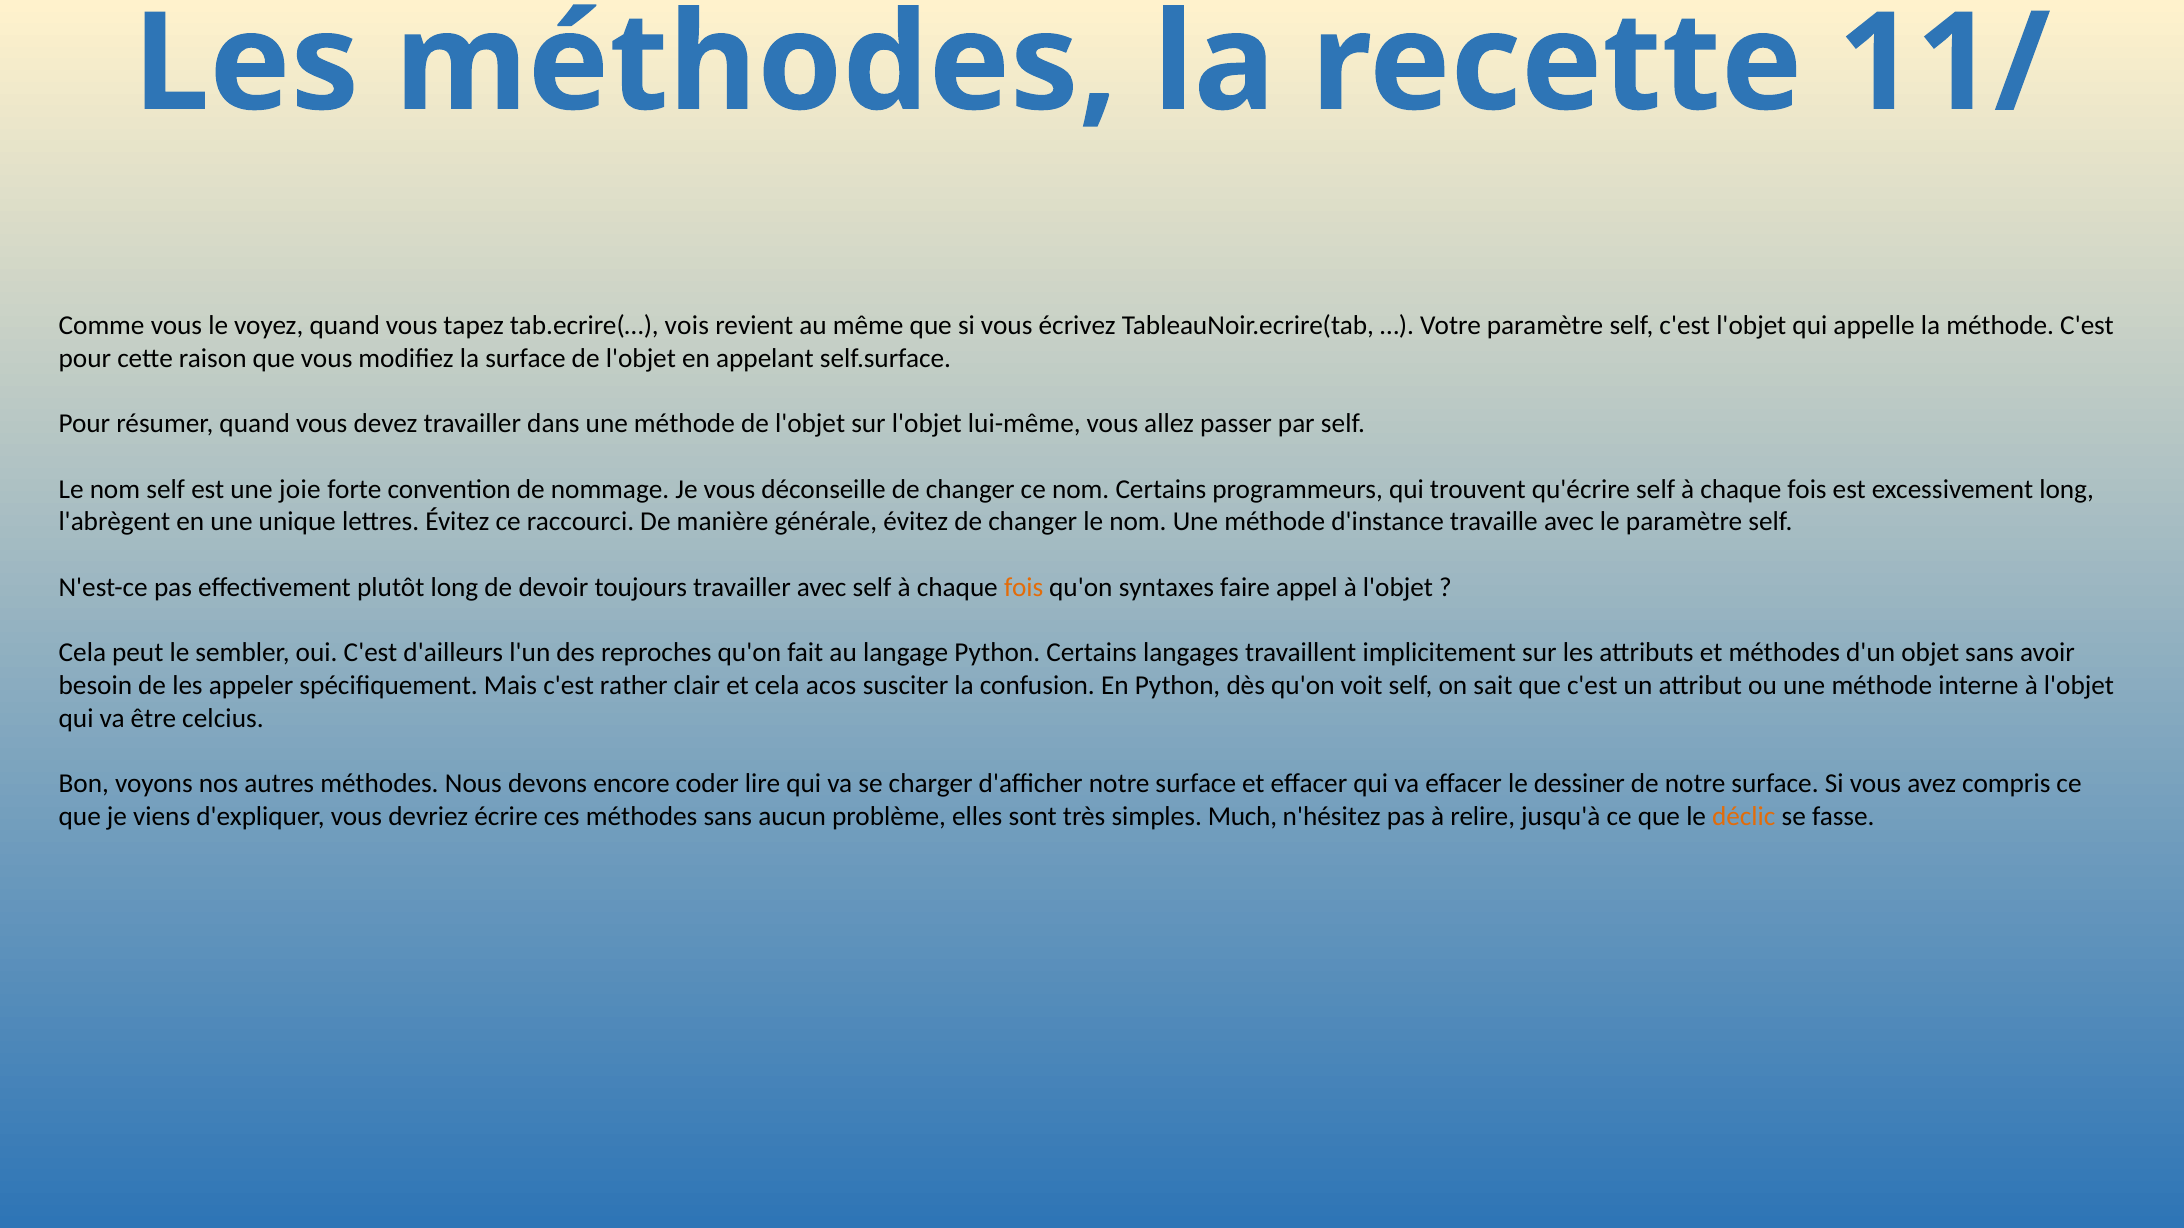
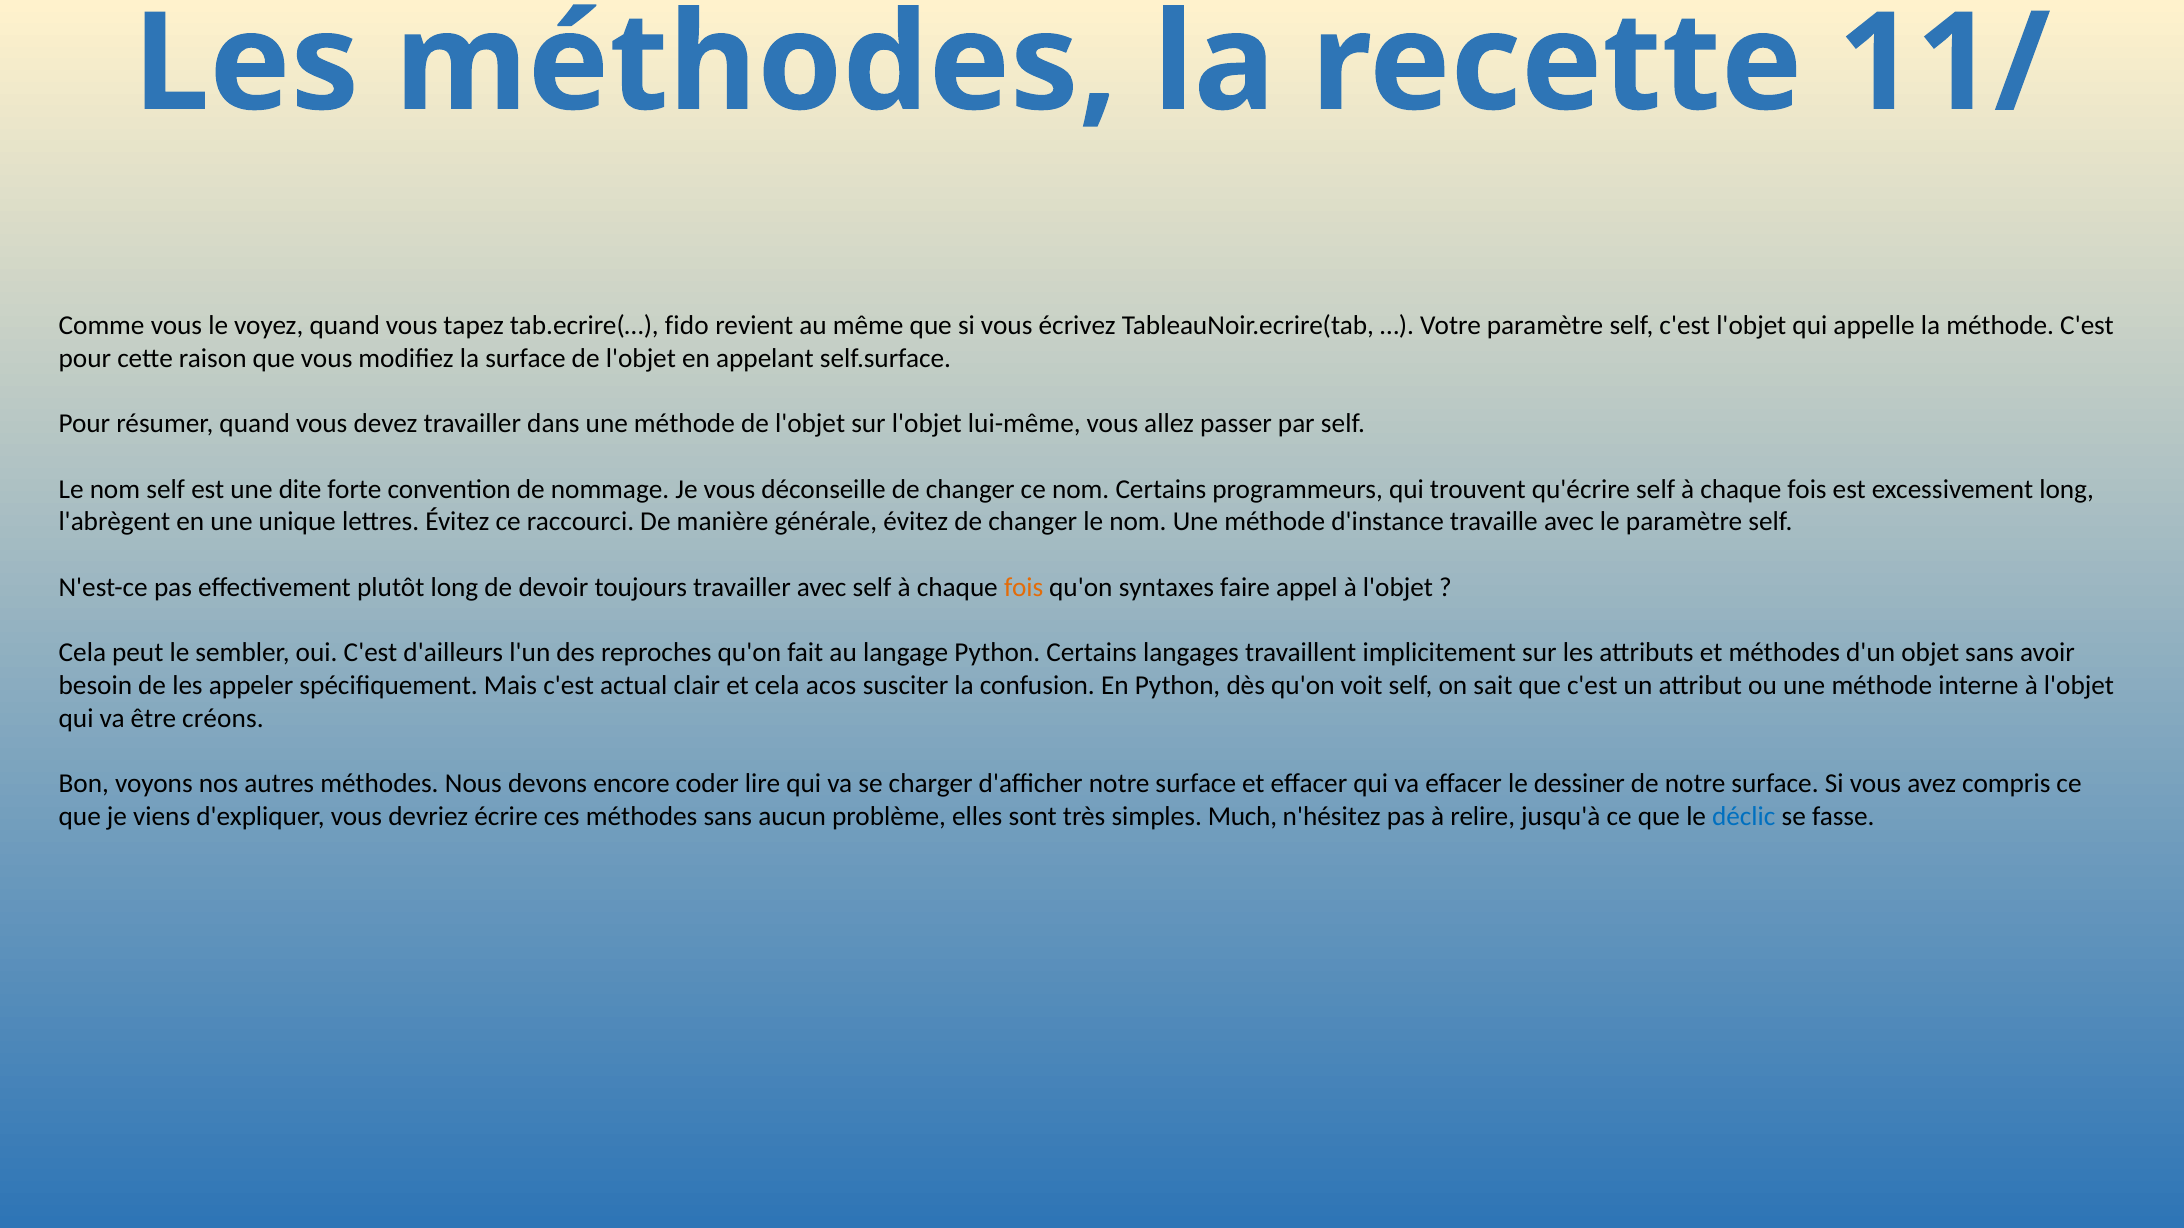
vois: vois -> fido (687, 326)
joie: joie -> dite (300, 489)
rather: rather -> actual (634, 686)
celcius: celcius -> créons (223, 719)
déclic colour: orange -> blue (1744, 817)
